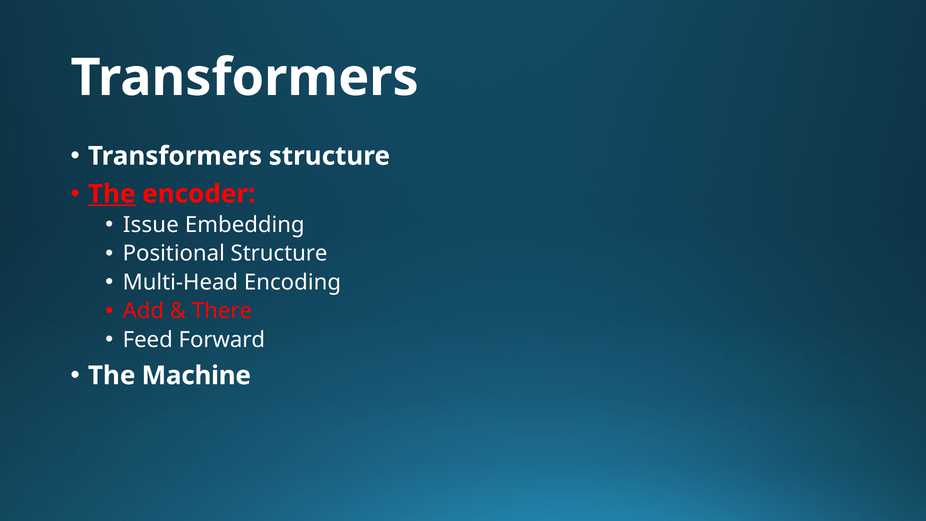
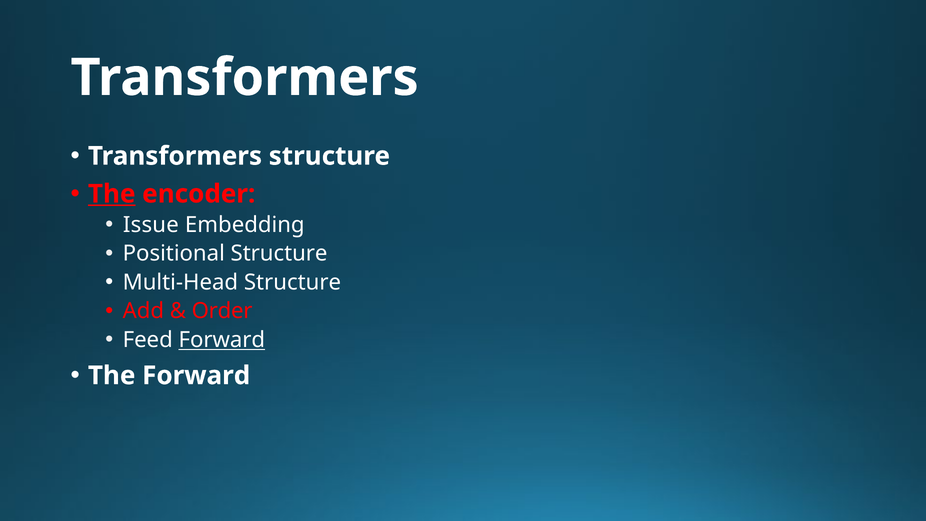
Multi-Head Encoding: Encoding -> Structure (293, 282)
There: There -> Order (222, 311)
Forward underline: none -> present (222, 340)
The Machine: Machine -> Forward (196, 376)
